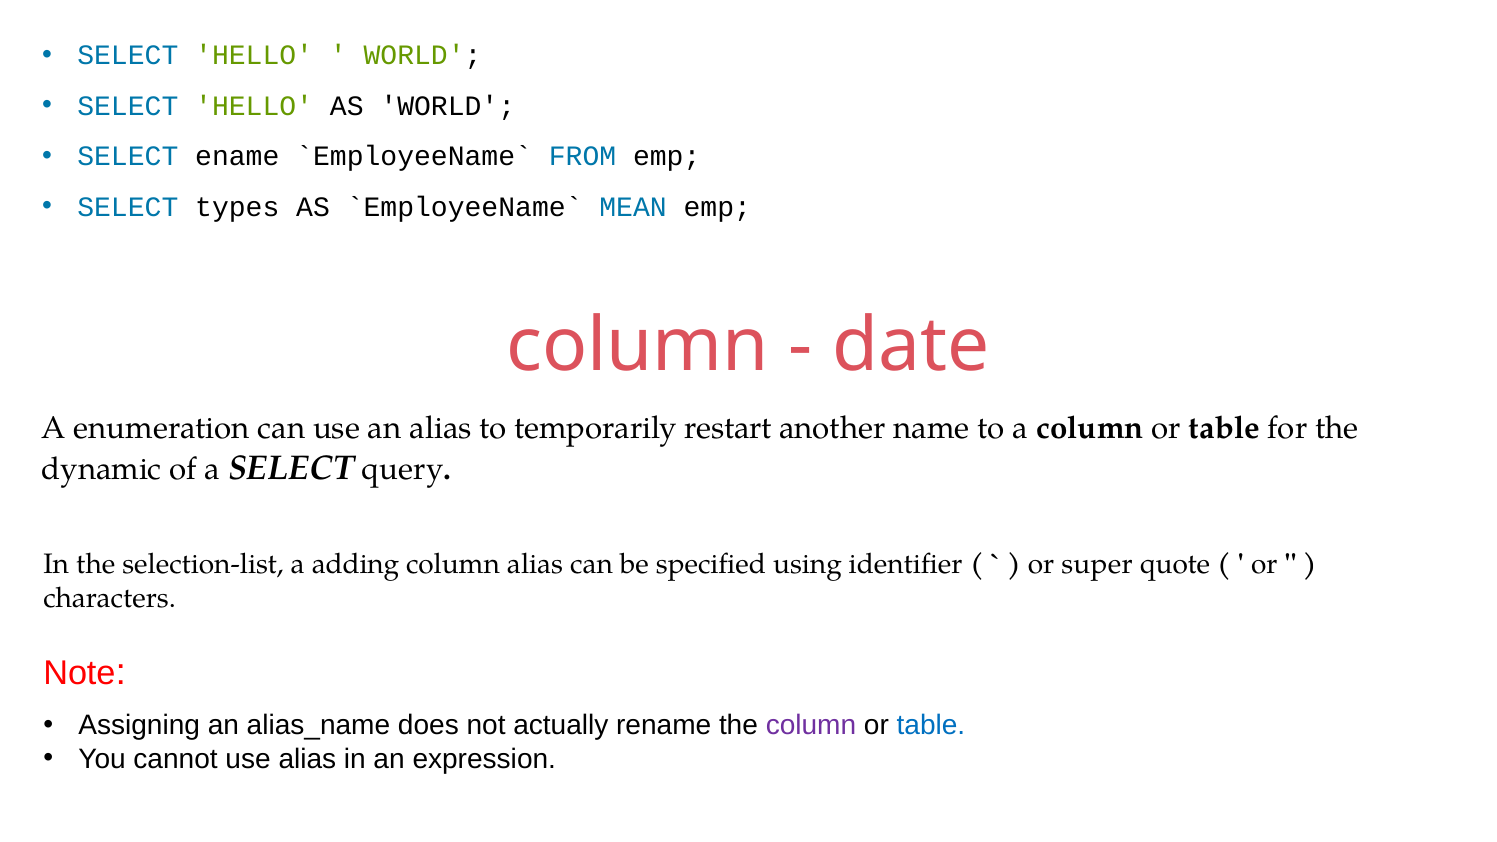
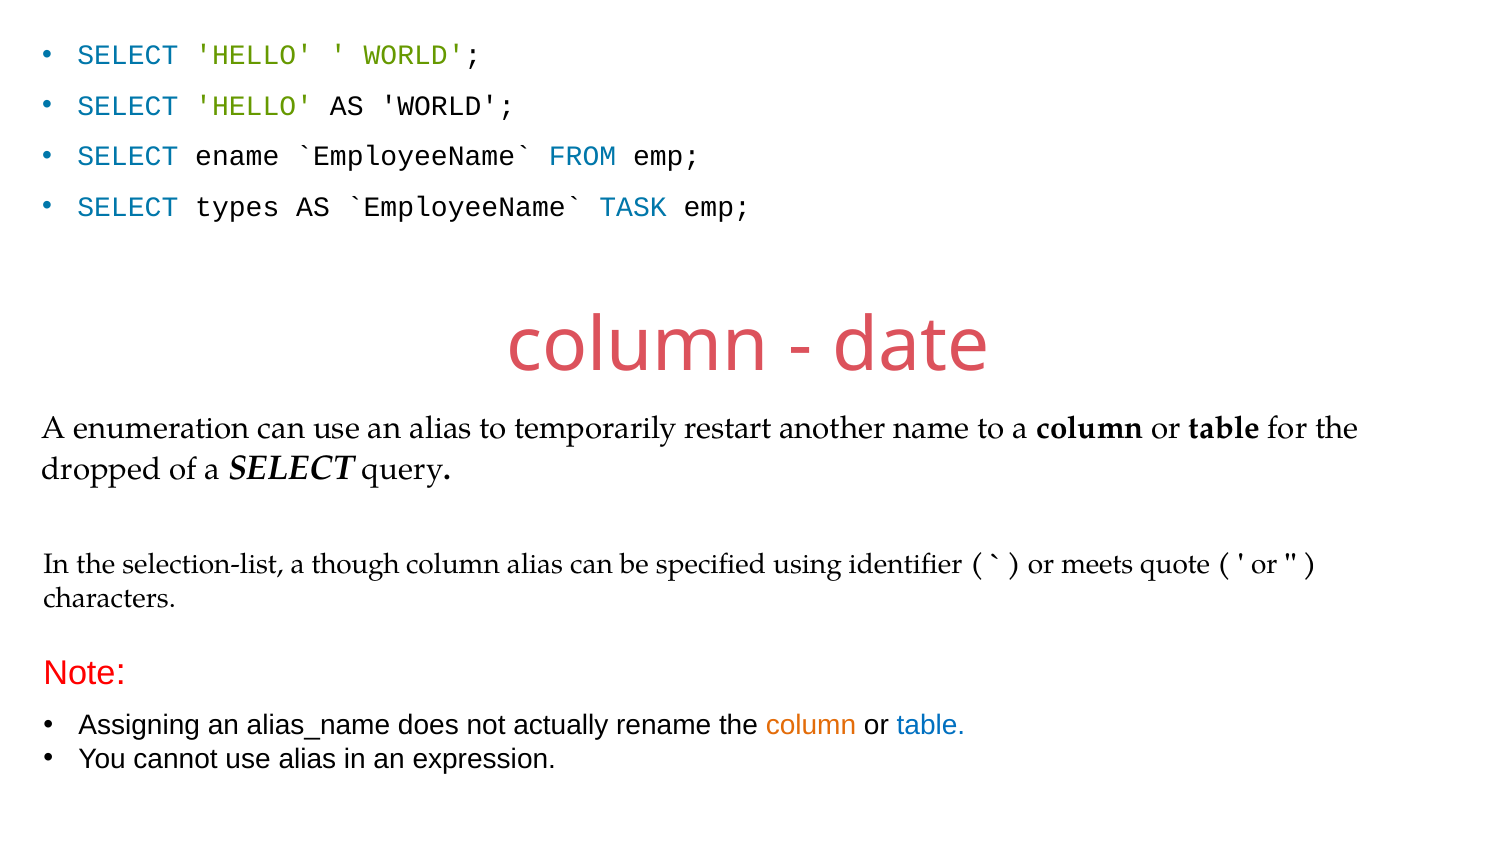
MEAN: MEAN -> TASK (633, 207)
dynamic: dynamic -> dropped (102, 469)
adding: adding -> though (356, 565)
super: super -> meets (1097, 565)
column colour: purple -> orange (811, 726)
